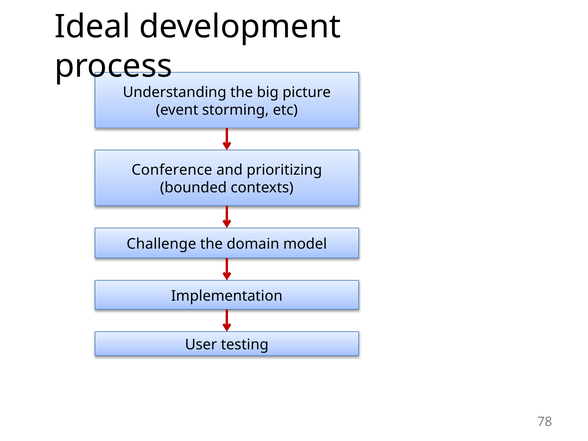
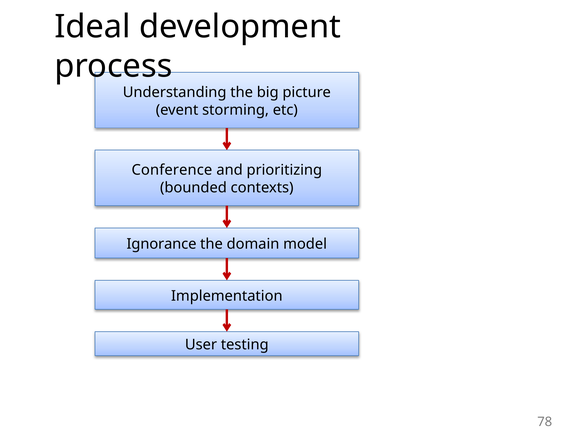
Challenge: Challenge -> Ignorance (161, 244)
